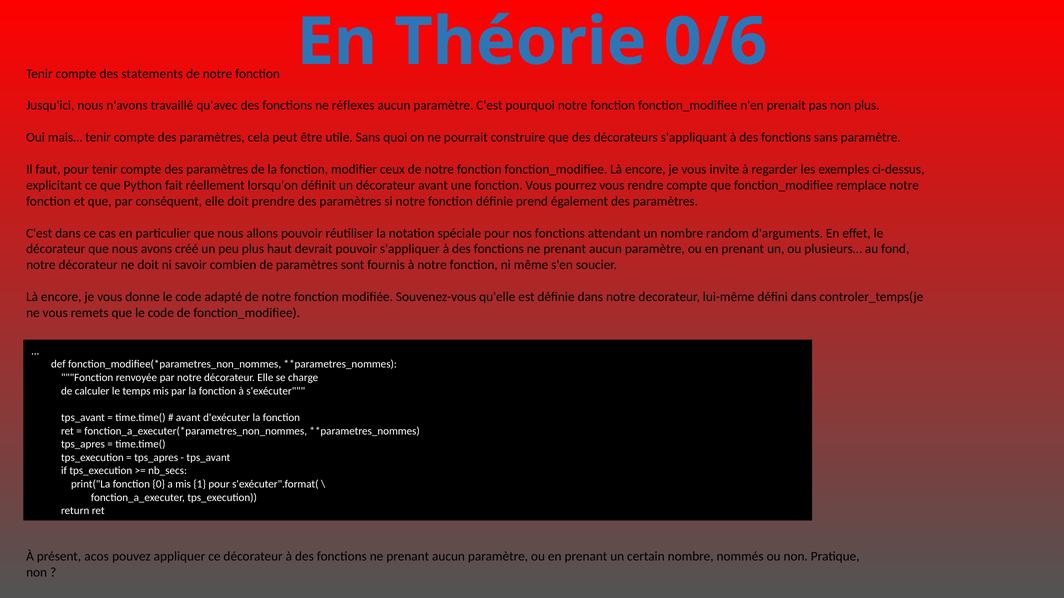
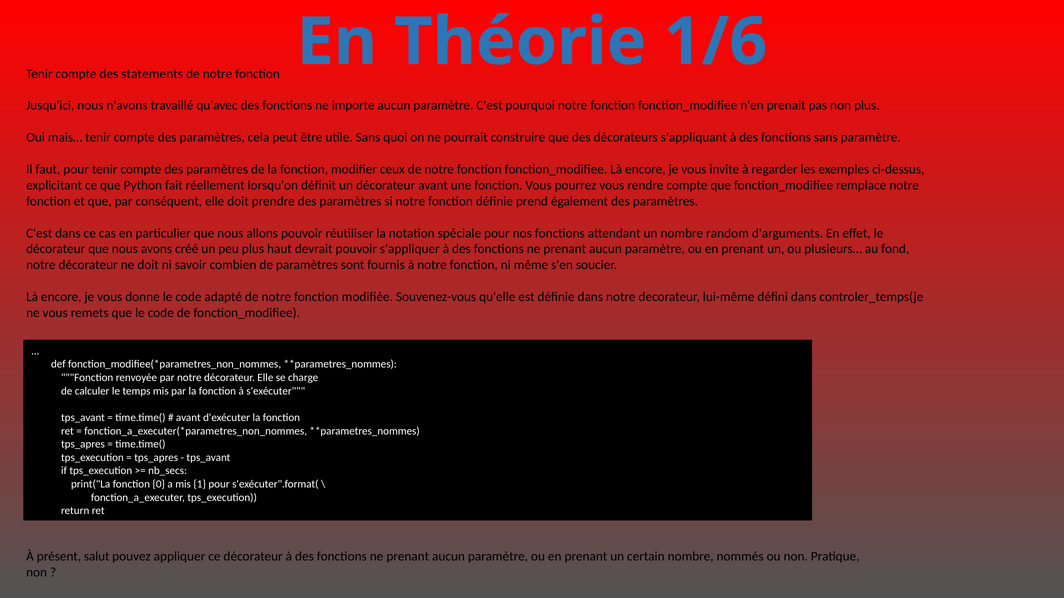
0/6: 0/6 -> 1/6 (715, 42)
réflexes: réflexes -> importe (353, 106)
acos: acos -> salut (97, 557)
